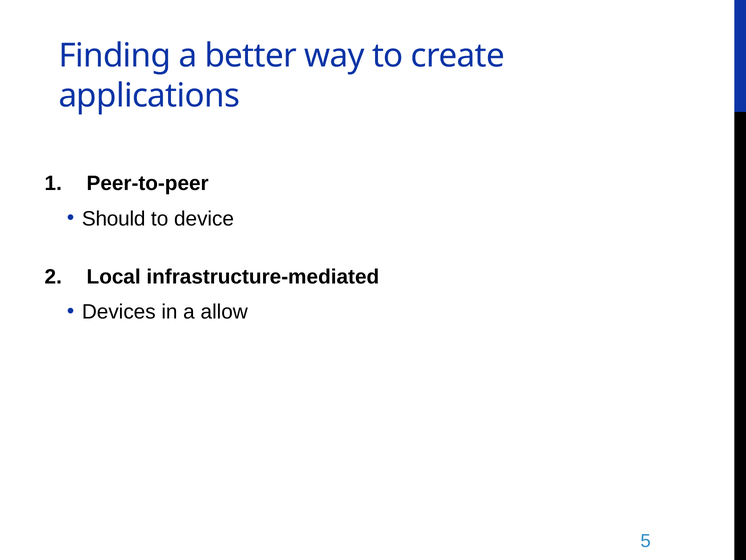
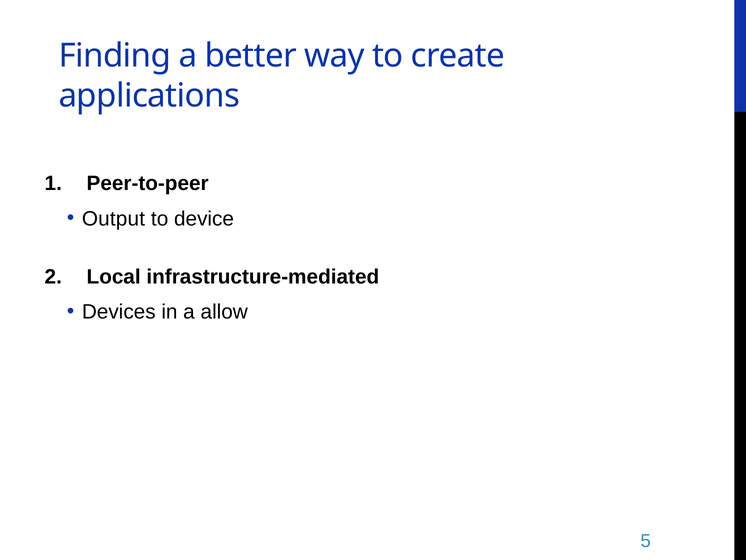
Should: Should -> Output (113, 219)
